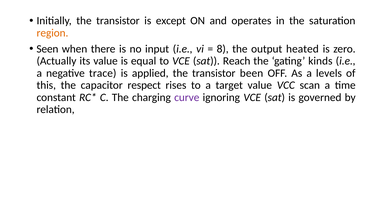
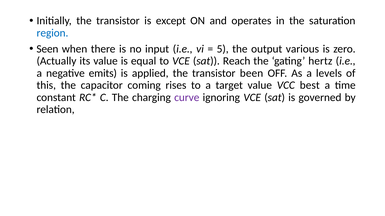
region colour: orange -> blue (52, 33)
8: 8 -> 5 (223, 49)
heated: heated -> various (302, 49)
kinds: kinds -> hertz (320, 61)
trace: trace -> emits (103, 73)
respect: respect -> coming (144, 85)
scan: scan -> best (310, 85)
